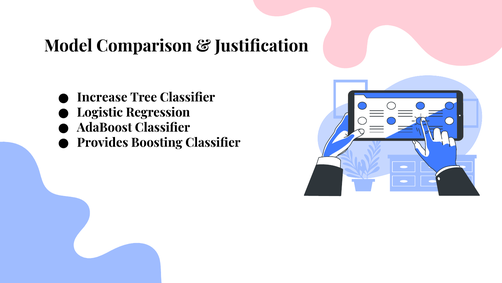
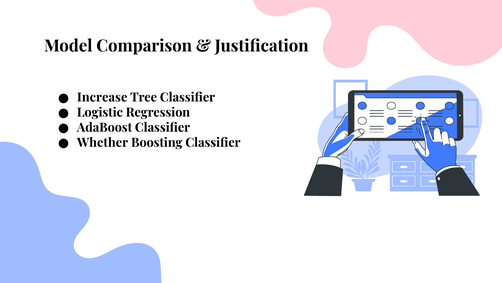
Provides: Provides -> Whether (103, 142)
